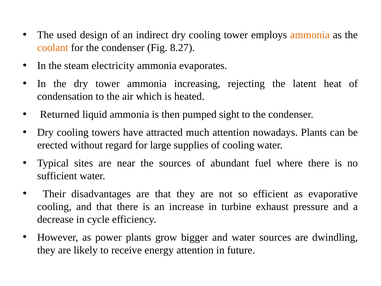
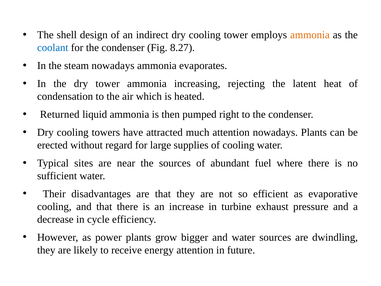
used: used -> shell (67, 35)
coolant colour: orange -> blue (53, 48)
steam electricity: electricity -> nowadays (113, 66)
sight: sight -> right (229, 114)
